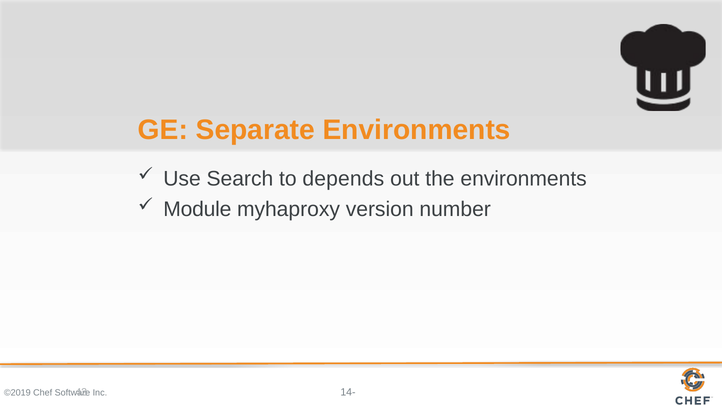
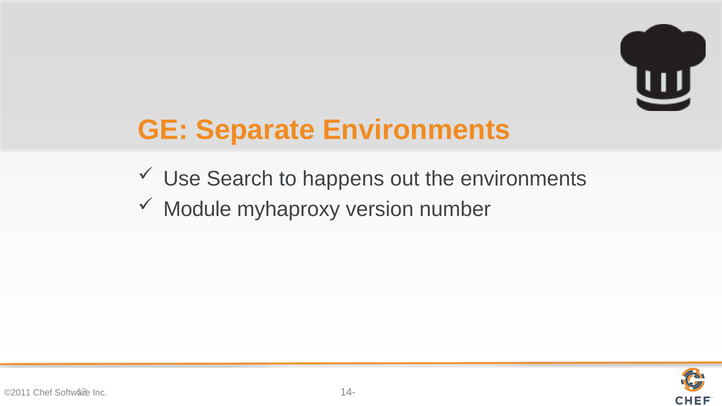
depends: depends -> happens (343, 179)
©2019: ©2019 -> ©2011 (17, 393)
